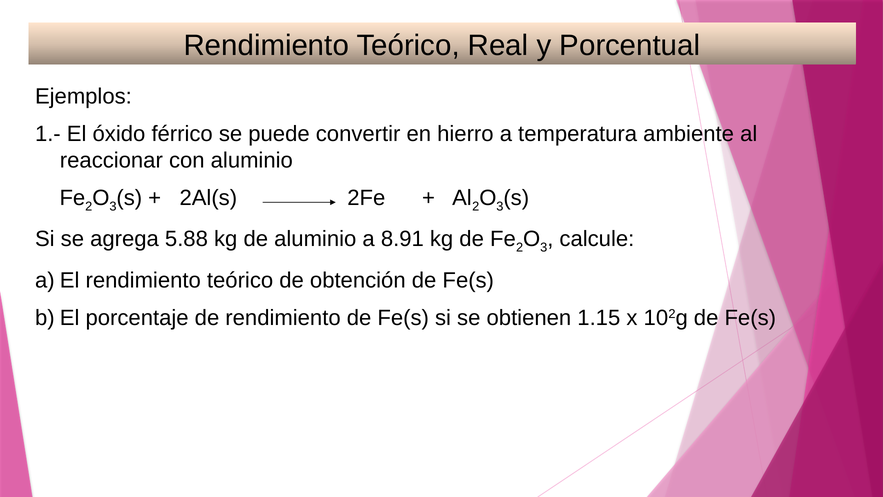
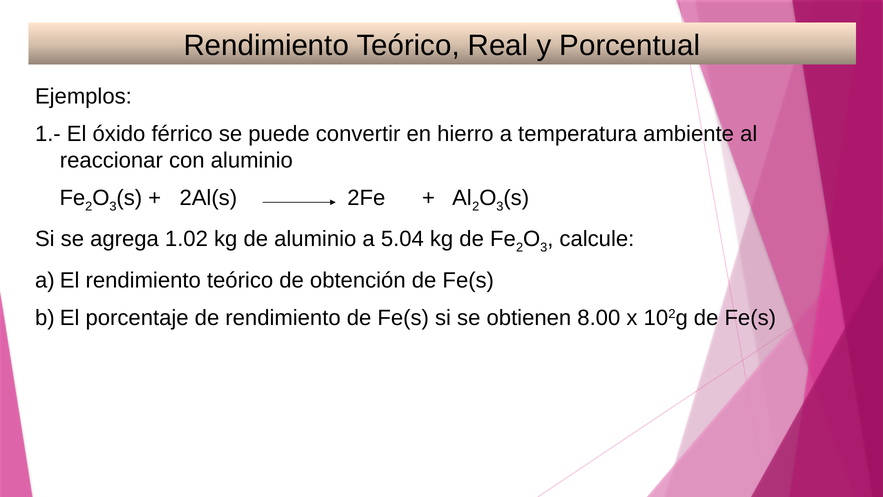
5.88: 5.88 -> 1.02 (186, 239)
8.91: 8.91 -> 5.04 (402, 239)
1.15: 1.15 -> 8.00 (599, 318)
